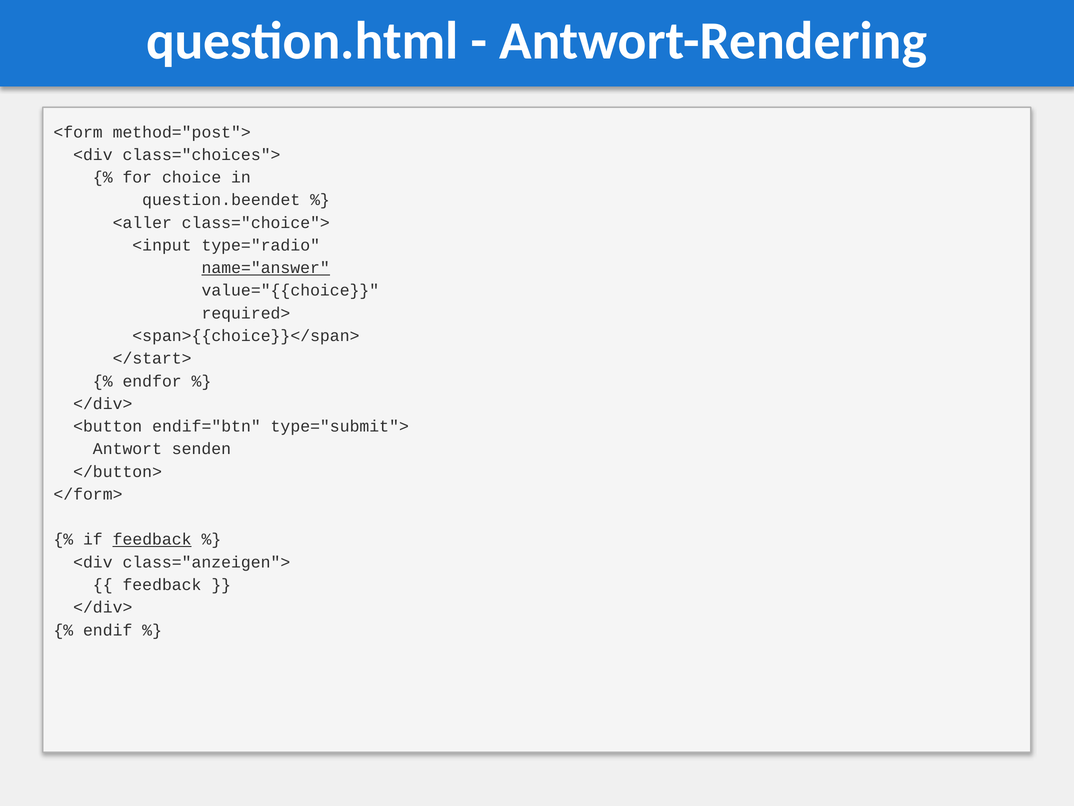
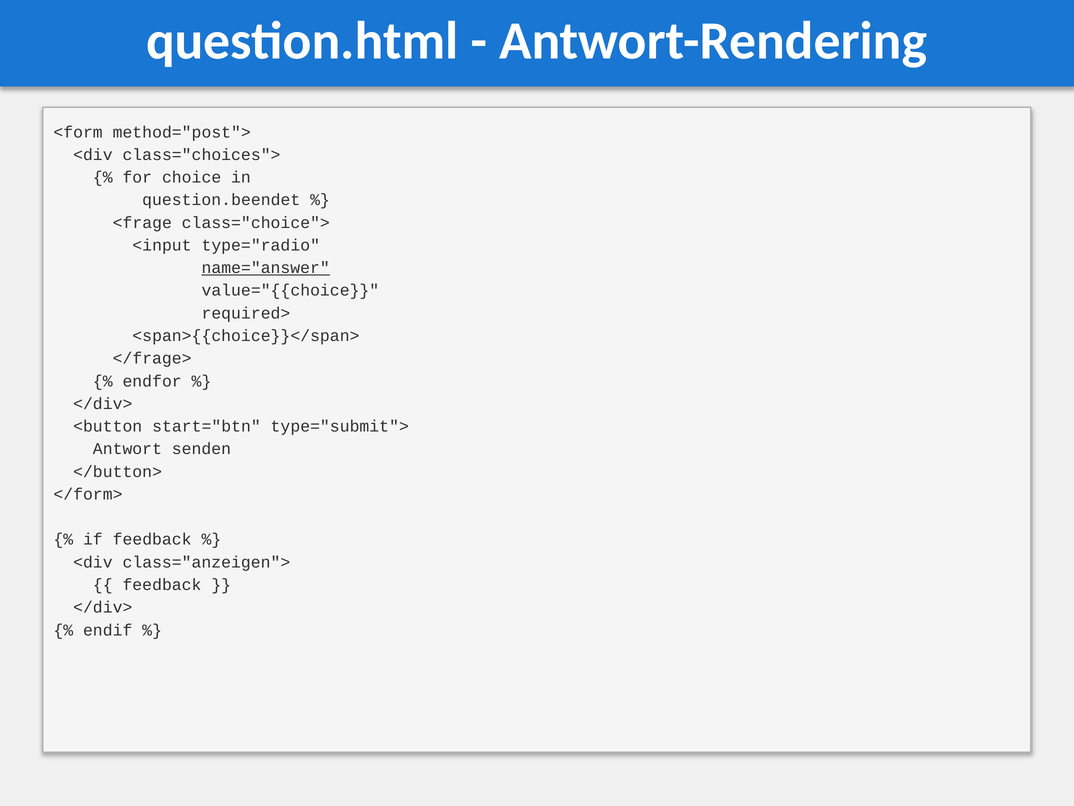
<aller: <aller -> <frage (142, 223)
</start>: </start> -> </frage> (152, 358)
endif="btn: endif="btn -> start="btn (206, 426)
feedback underline: present -> none (152, 539)
